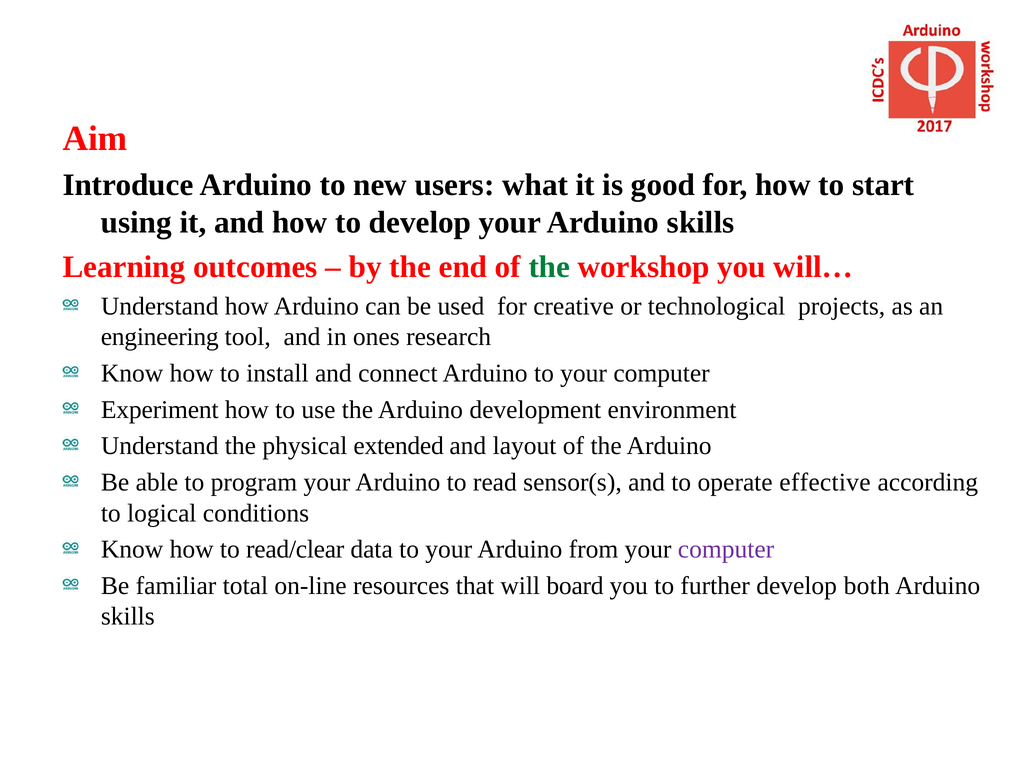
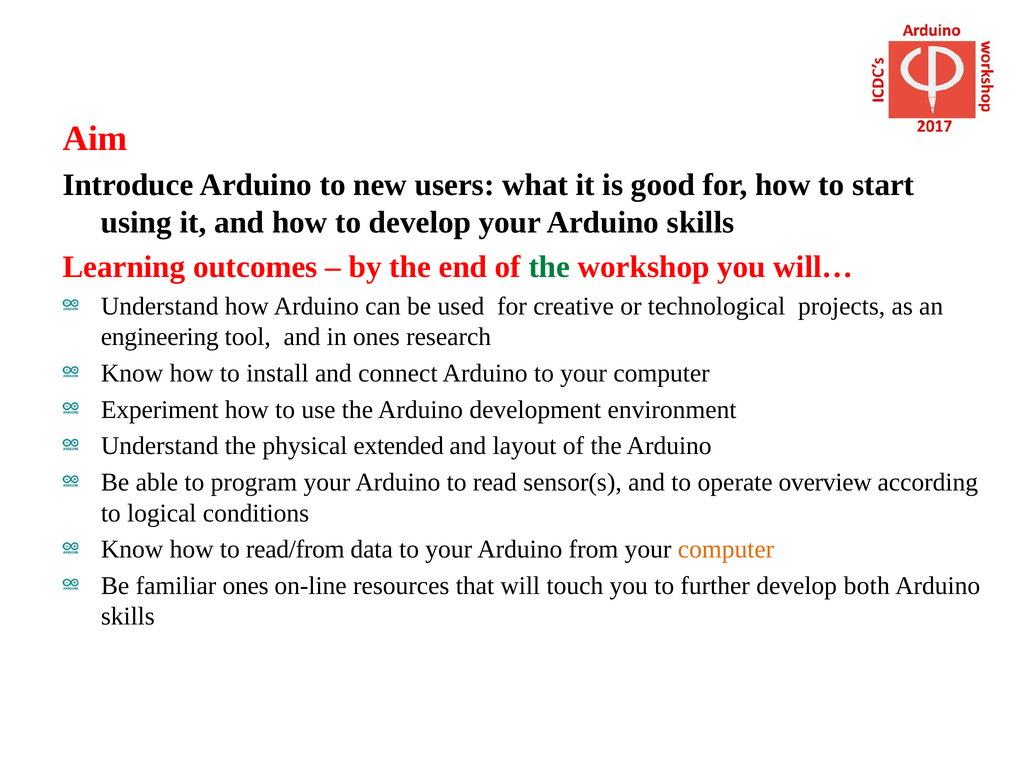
effective: effective -> overview (825, 482)
read/clear: read/clear -> read/from (295, 549)
computer colour: purple -> orange (726, 549)
familiar total: total -> ones (246, 585)
board: board -> touch (575, 585)
